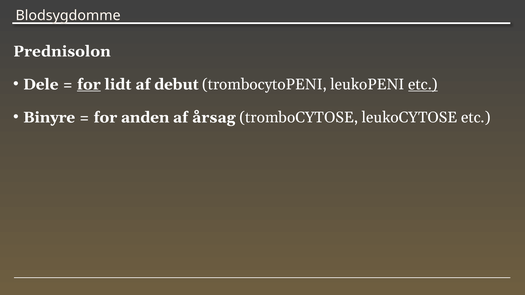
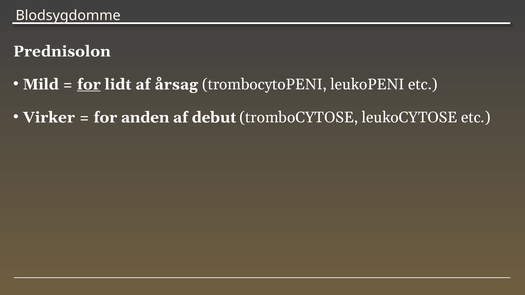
Dele: Dele -> Mild (41, 84)
debut: debut -> årsag (176, 84)
etc underline: present -> none (423, 84)
Binyre: Binyre -> Virker (49, 118)
årsag: årsag -> debut (214, 118)
